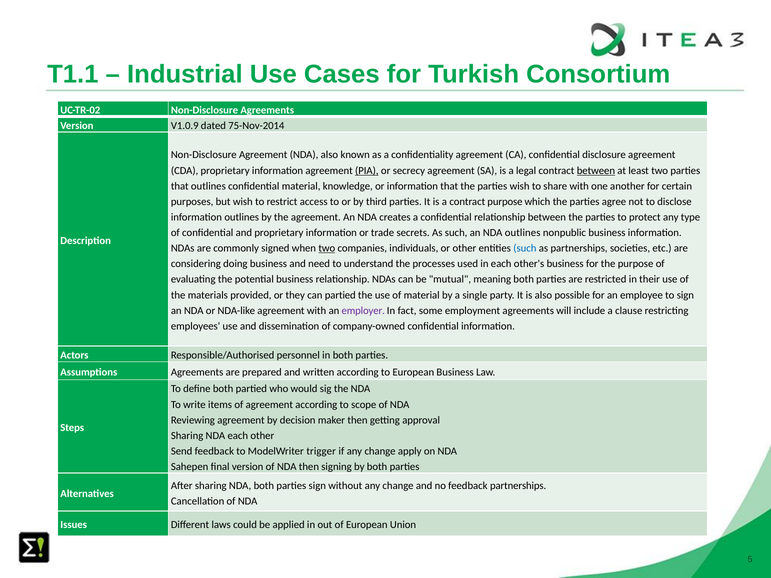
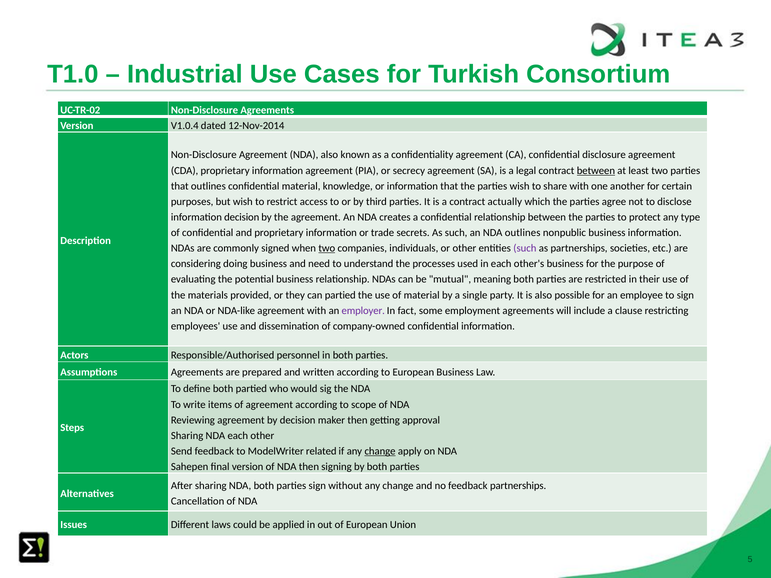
T1.1: T1.1 -> T1.0 (73, 74)
V1.0.9: V1.0.9 -> V1.0.4 (185, 126)
75-Nov-2014: 75-Nov-2014 -> 12-Nov-2014 (256, 126)
PIA underline: present -> none (367, 171)
contract purpose: purpose -> actually (505, 202)
information outlines: outlines -> decision (242, 217)
such colour: blue -> purple (525, 248)
trigger: trigger -> related (321, 451)
change underline: none -> present (380, 451)
